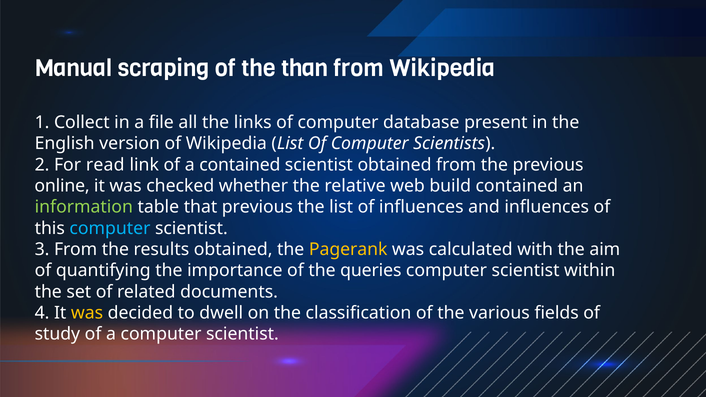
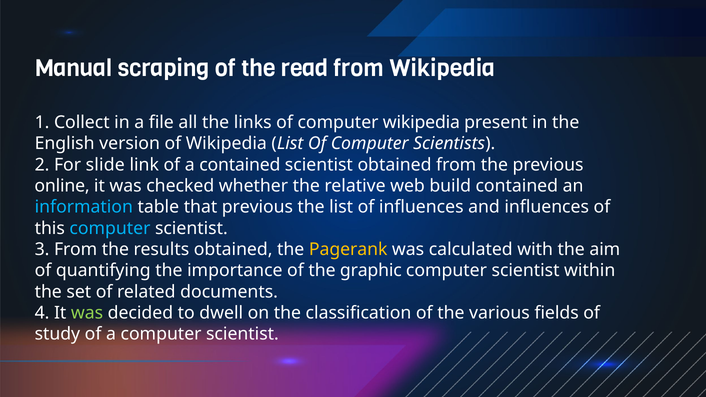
than: than -> read (305, 68)
computer database: database -> wikipedia (421, 122)
read: read -> slide (105, 165)
information colour: light green -> light blue (84, 207)
queries: queries -> graphic (371, 271)
was colour: yellow -> light green (87, 313)
